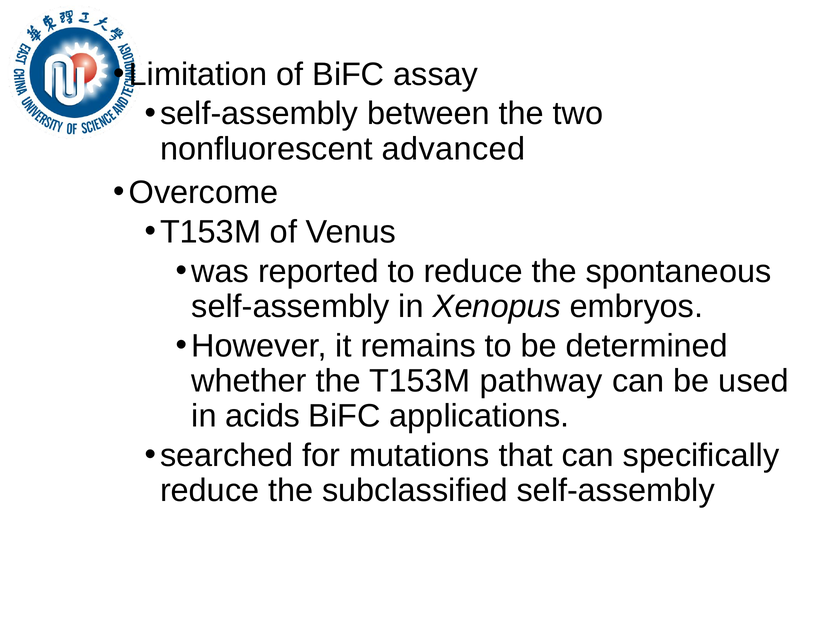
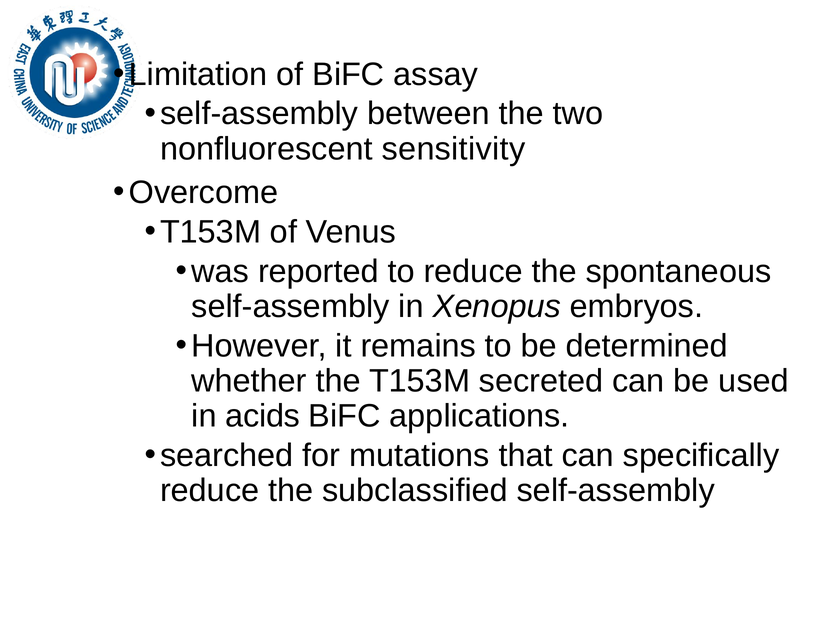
advanced: advanced -> sensitivity (454, 149)
pathway: pathway -> secreted (541, 381)
